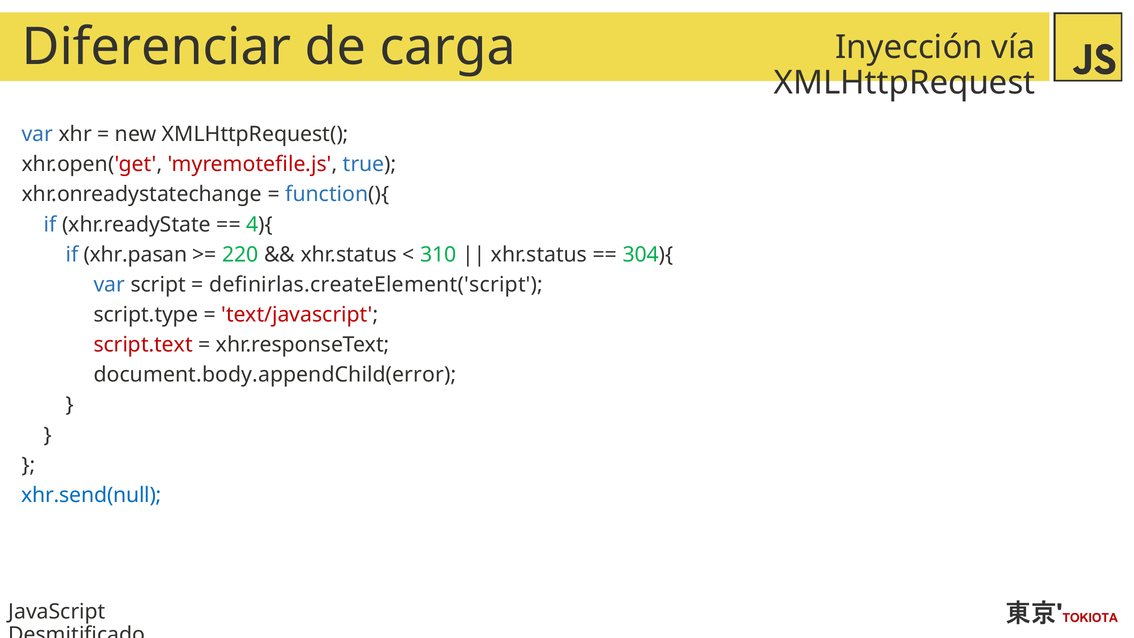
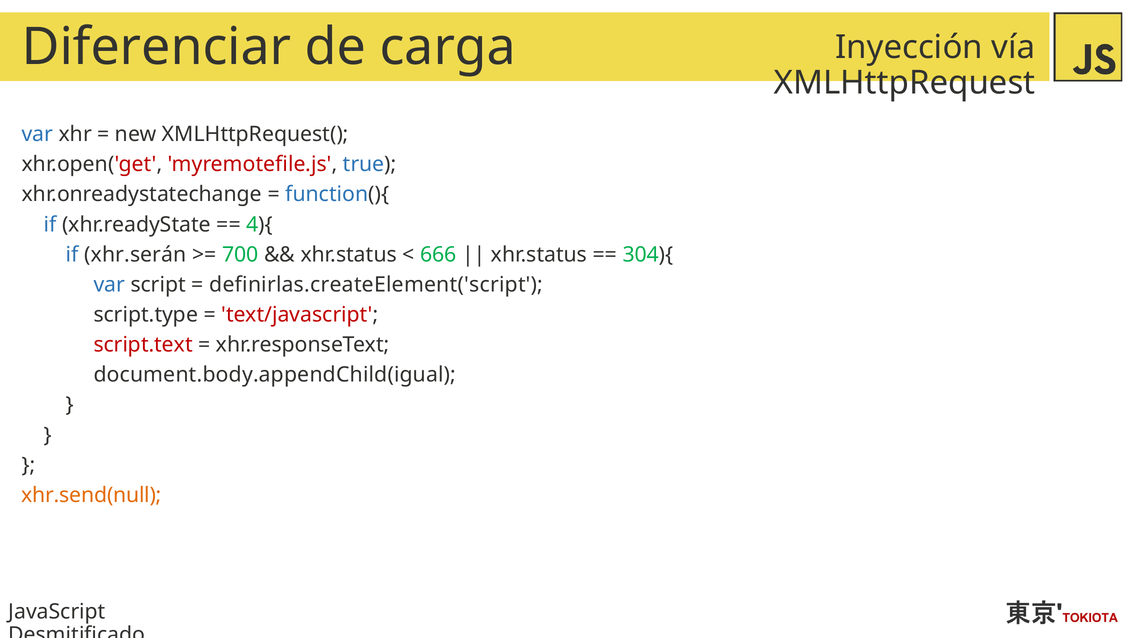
xhr.pasan: xhr.pasan -> xhr.serán (135, 255)
220: 220 -> 700 (240, 255)
310: 310 -> 666 (438, 255)
document.body.appendChild(error: document.body.appendChild(error -> document.body.appendChild(igual (275, 375)
xhr.send(null colour: blue -> orange (91, 495)
